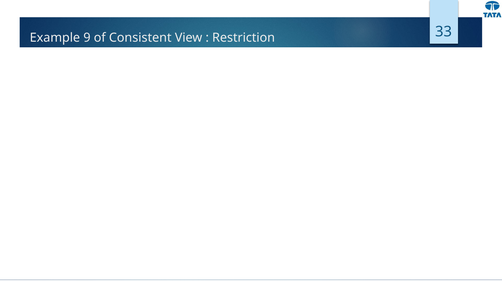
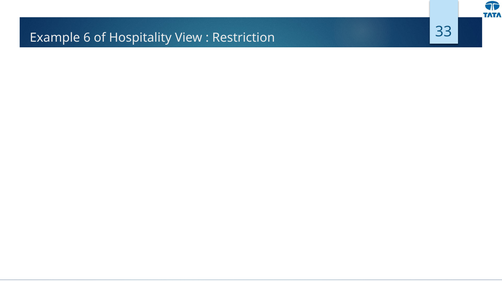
9: 9 -> 6 (87, 38)
Consistent: Consistent -> Hospitality (140, 38)
